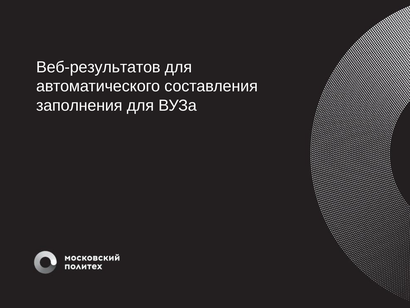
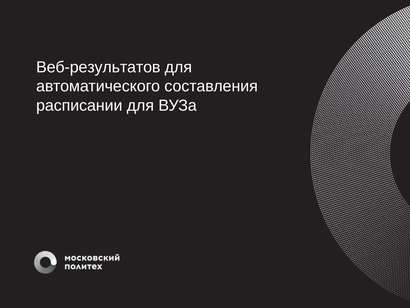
заполнения: заполнения -> расписании (79, 105)
